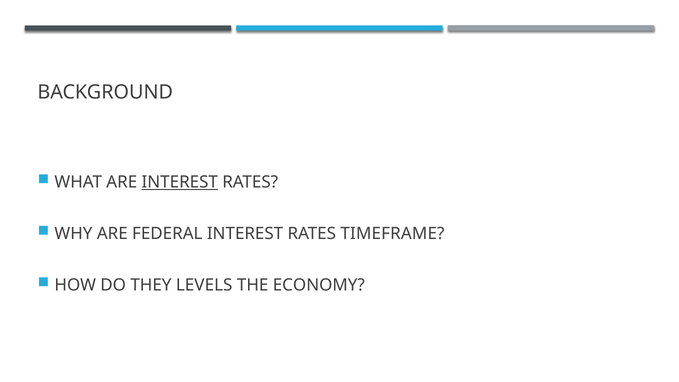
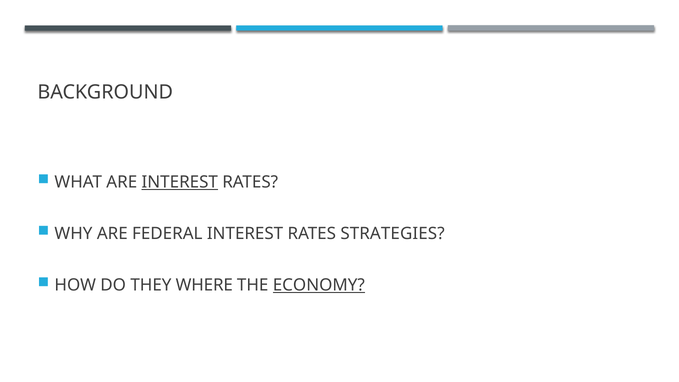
TIMEFRAME: TIMEFRAME -> STRATEGIES (393, 234)
LEVELS: LEVELS -> WHERE (204, 285)
ECONOMY underline: none -> present (319, 285)
